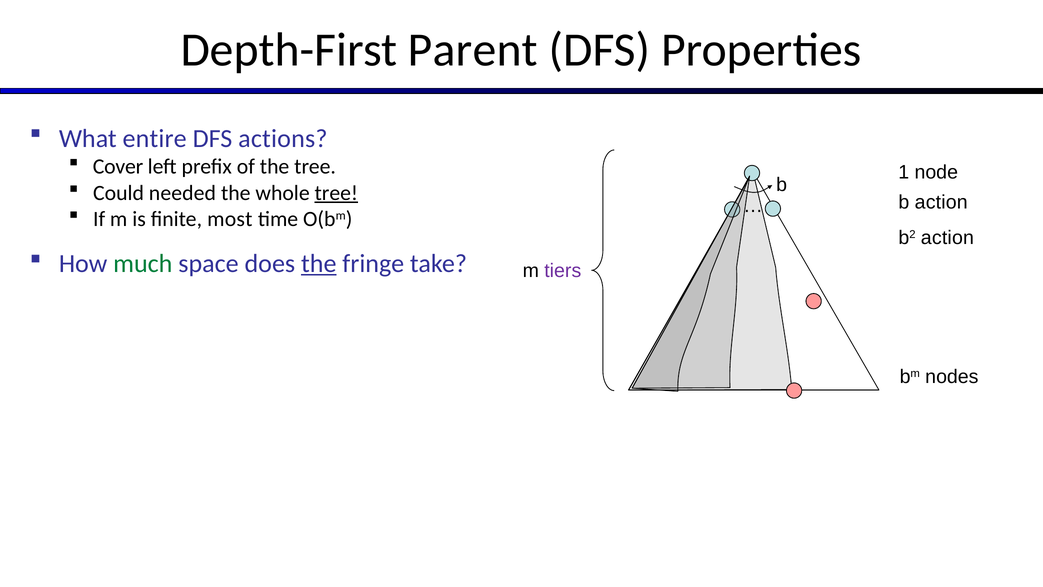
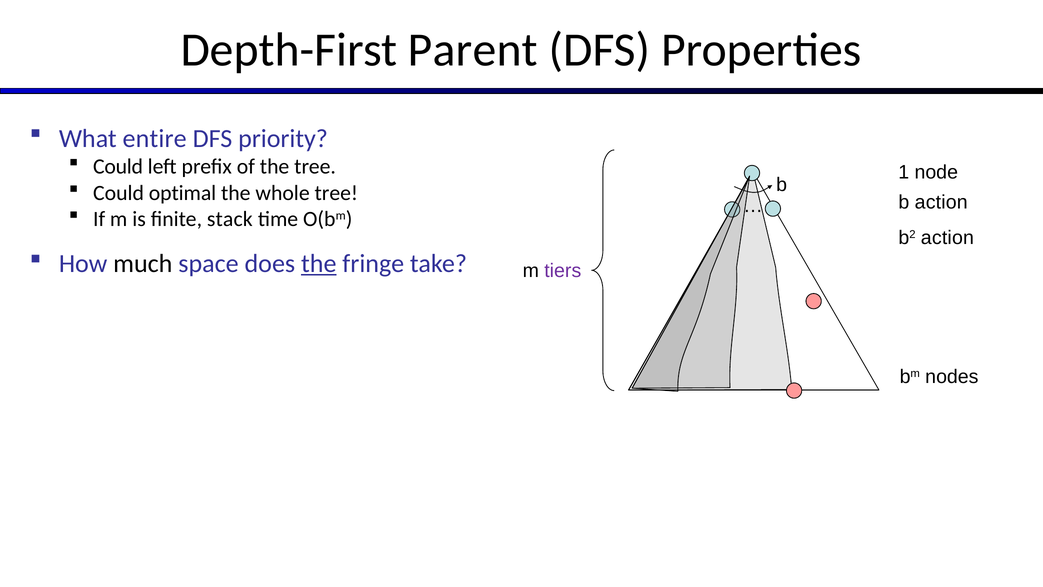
actions: actions -> priority (283, 138)
Cover: Cover -> Could (118, 167)
needed: needed -> optimal (183, 193)
tree underline: present -> none (336, 193)
most: most -> stack (230, 219)
much colour: green -> black (143, 264)
